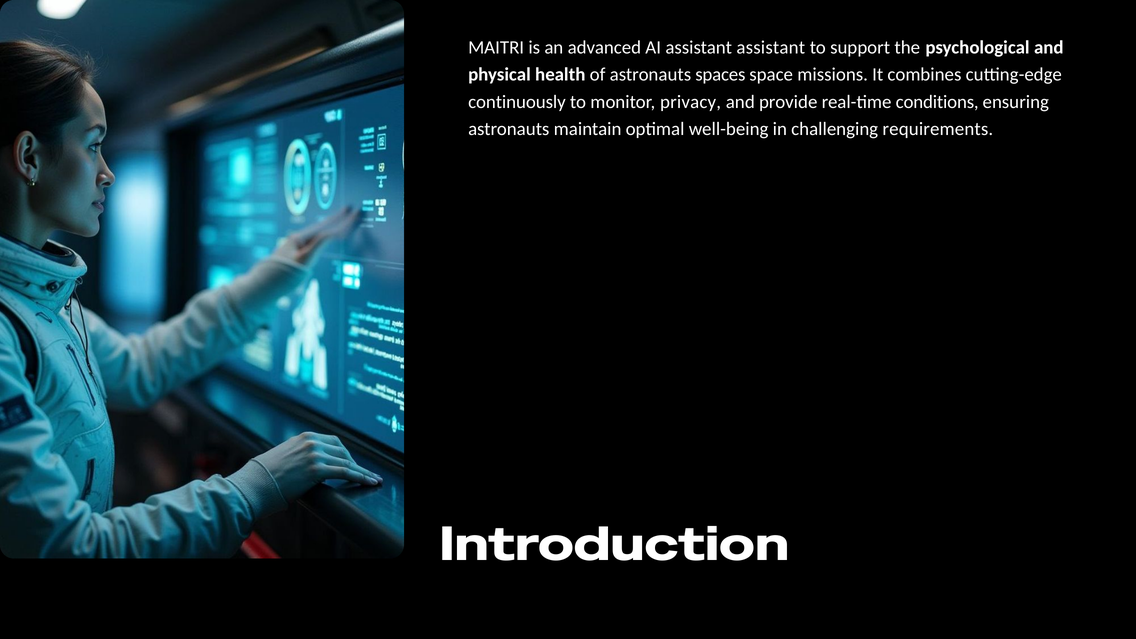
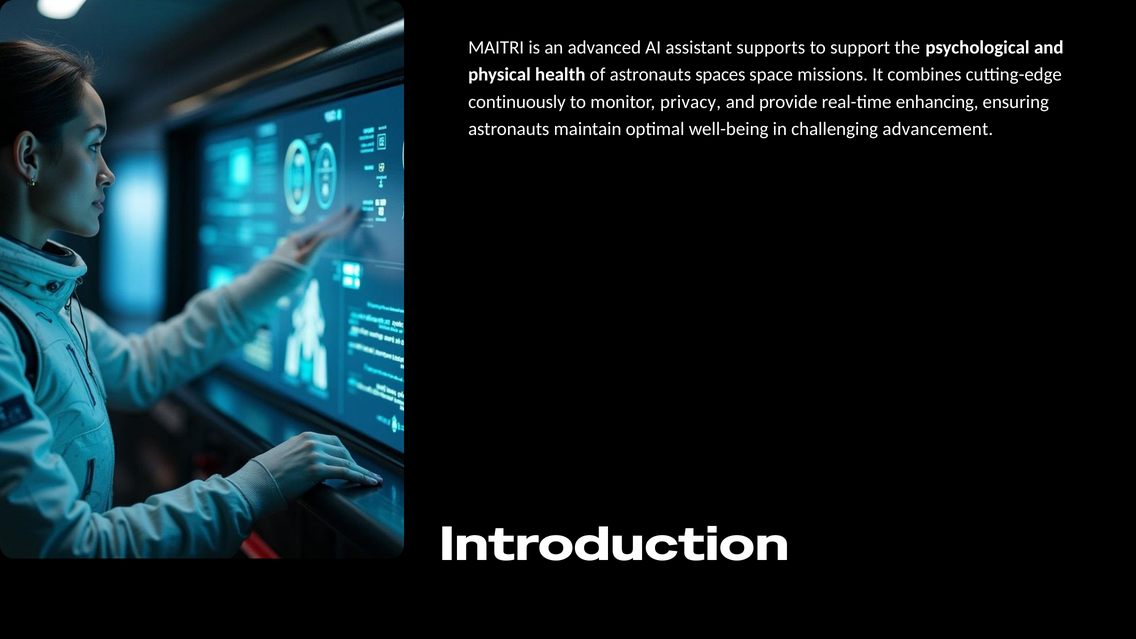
assistant assistant: assistant -> supports (771, 47)
conditions: conditions -> enhancing (937, 102)
requirements: requirements -> advancement (938, 129)
